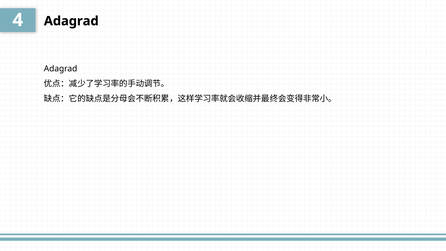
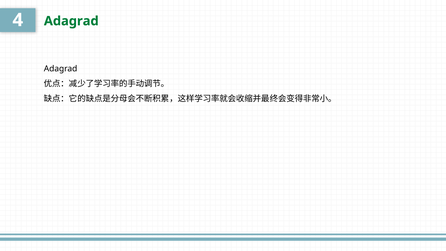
Adagrad colour: black -> green (71, 21)
